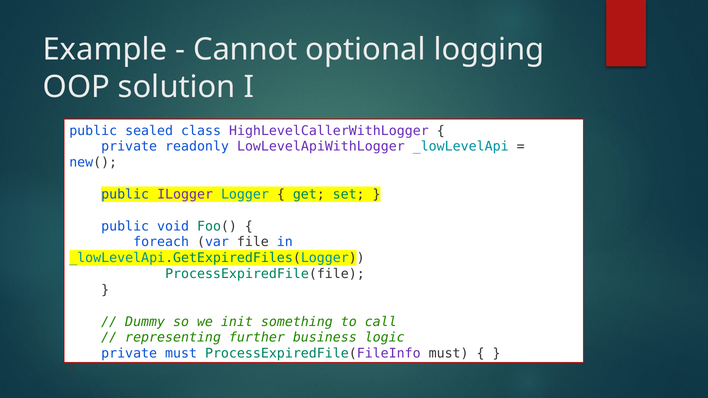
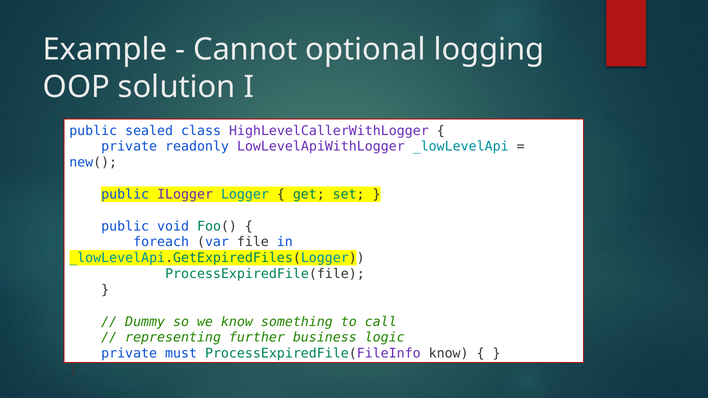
we init: init -> know (237, 322)
ProcessExpiredFile(FileInfo must: must -> know (449, 354)
